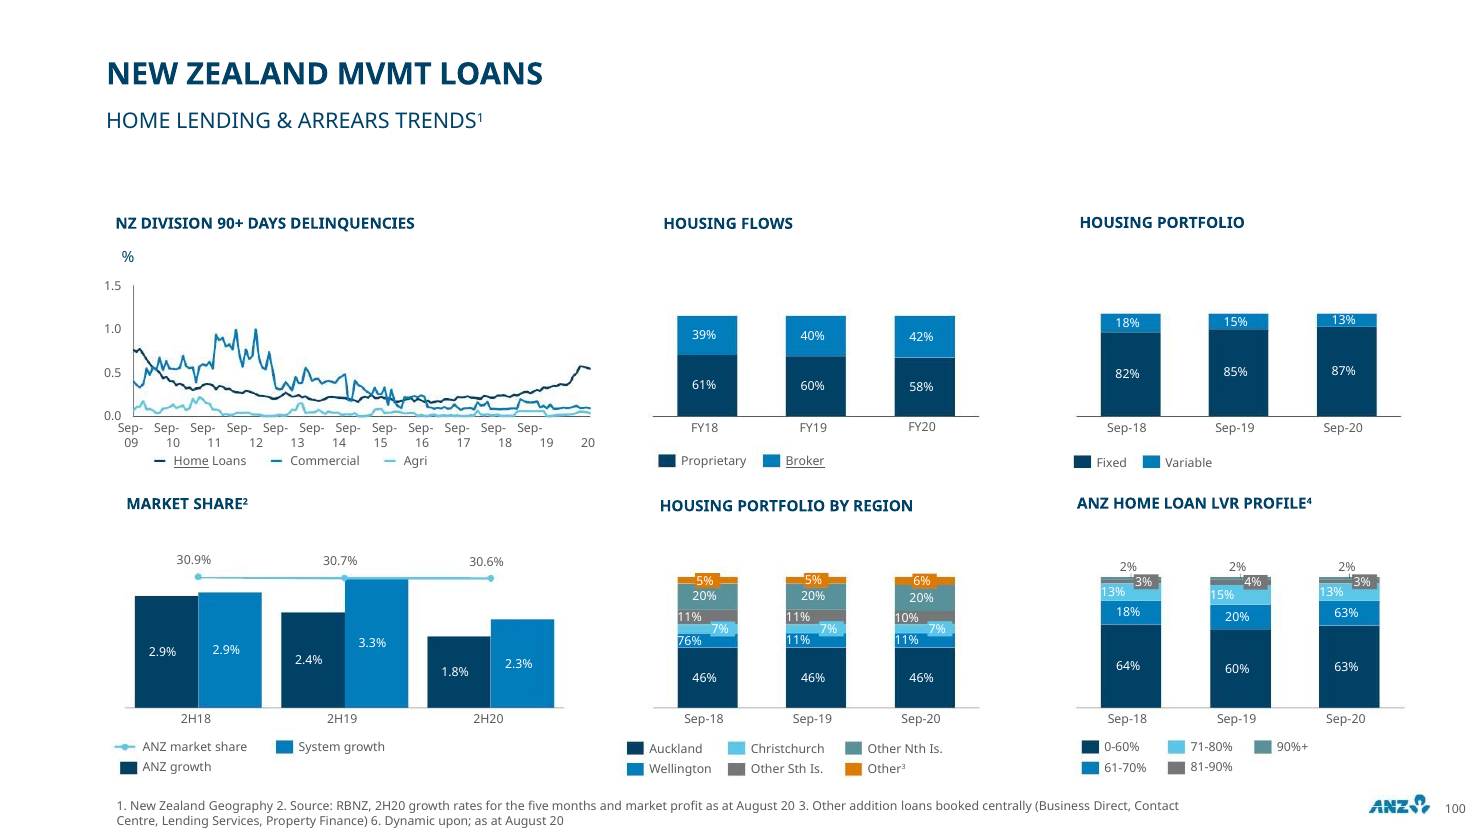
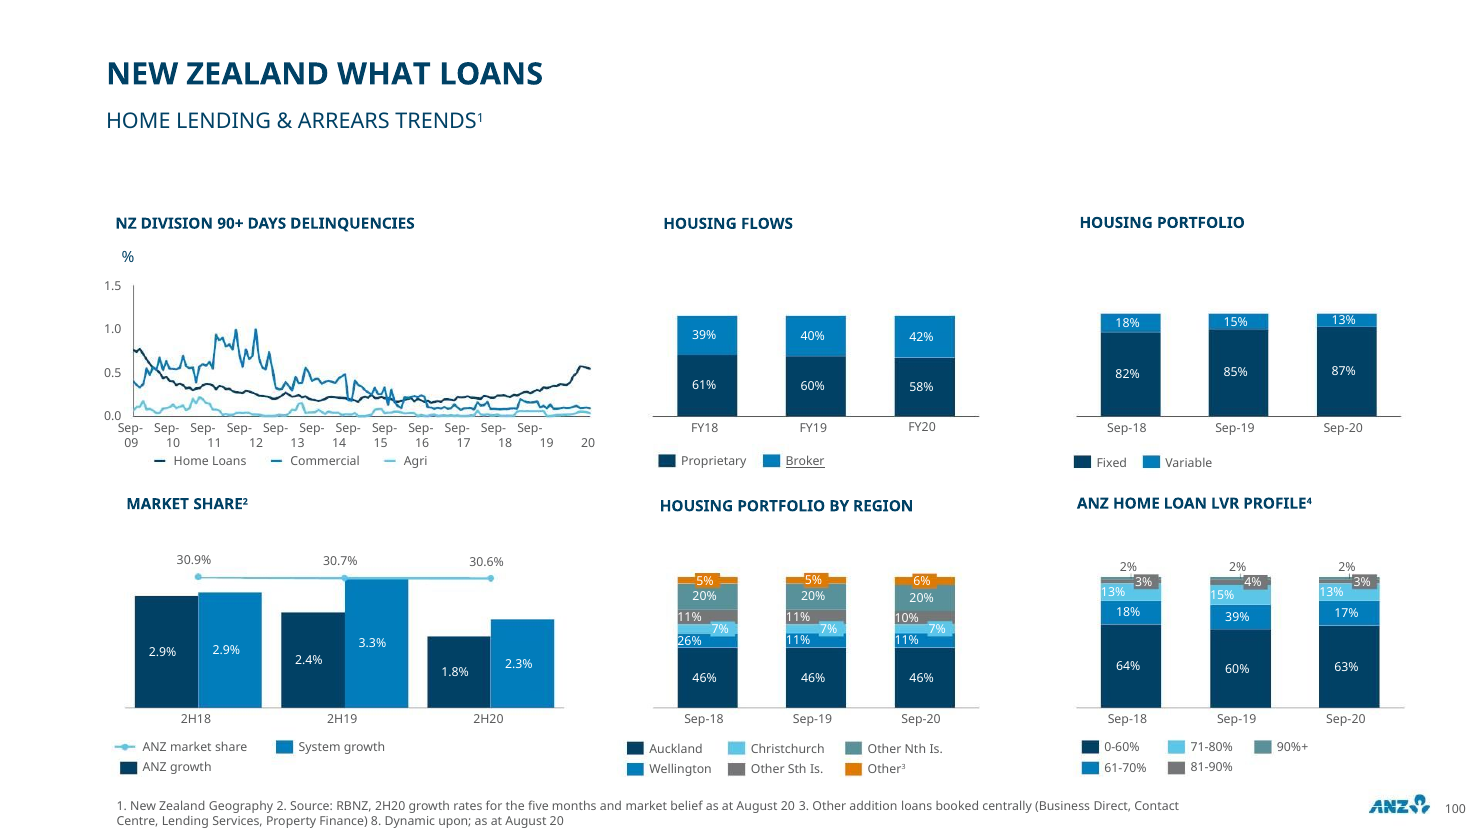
MVMT: MVMT -> WHAT (384, 74)
Home underline: present -> none (191, 462)
18% 63%: 63% -> 17% (1347, 614)
10% 20%: 20% -> 39% (1237, 617)
76%: 76% -> 26% (690, 641)
profit: profit -> belief (686, 806)
6: 6 -> 8 (376, 821)
